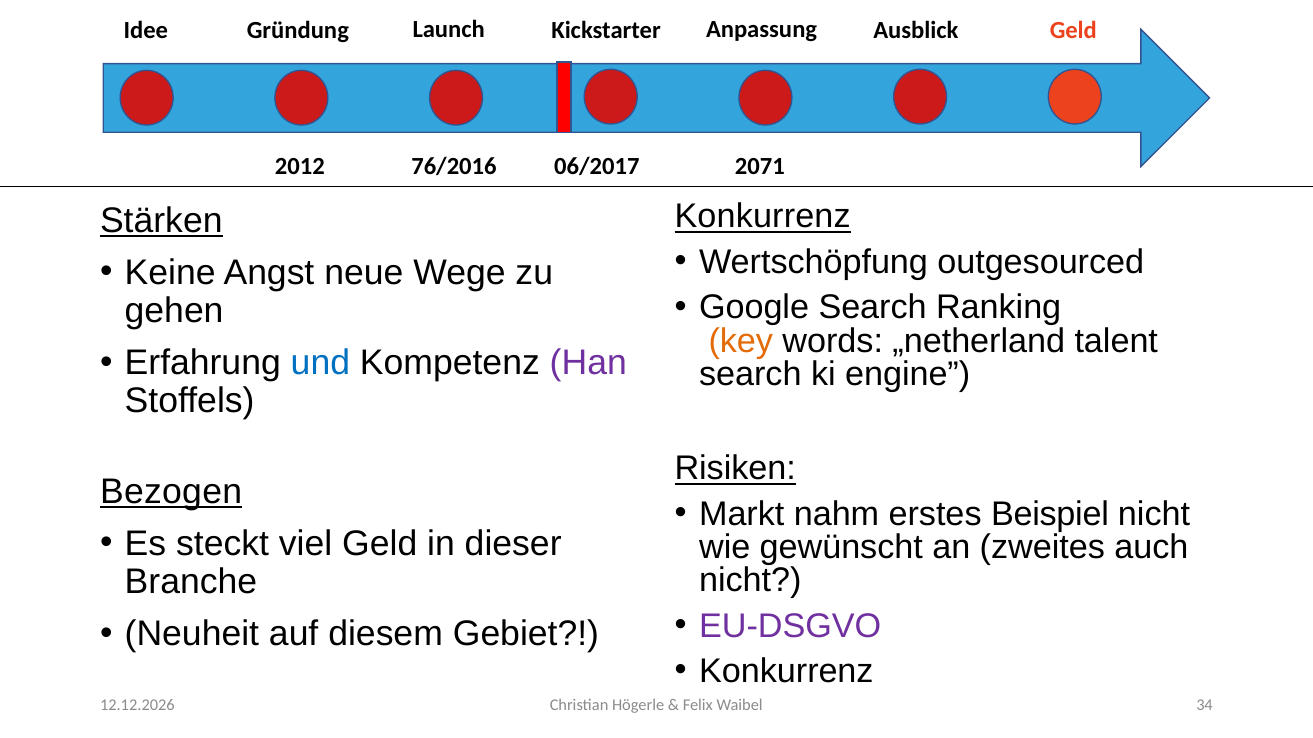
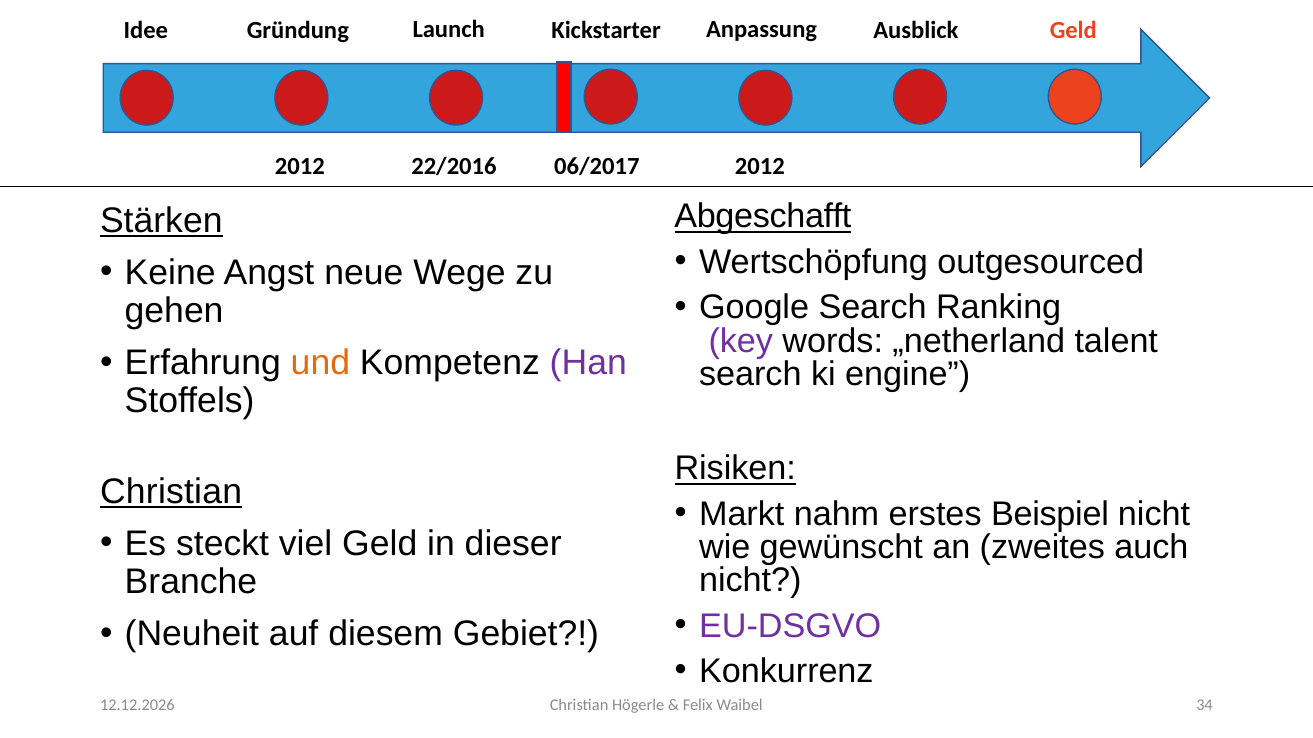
2071: 2071 -> 2012 (760, 166)
76/2016: 76/2016 -> 22/2016 (454, 166)
Konkurrenz: Konkurrenz -> Abgeschafft (763, 217)
key colour: orange -> purple (741, 341)
und colour: blue -> orange (320, 363)
Bezogen: Bezogen -> Christian (171, 492)
